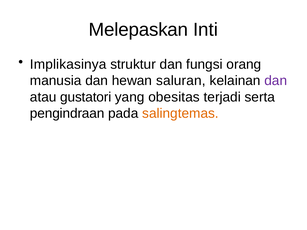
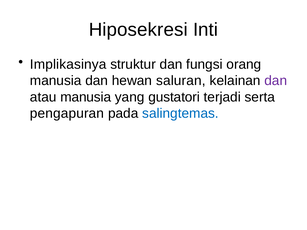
Melepaskan: Melepaskan -> Hiposekresi (138, 30)
atau gustatori: gustatori -> manusia (86, 97)
obesitas: obesitas -> gustatori (174, 97)
pengindraan: pengindraan -> pengapuran (67, 114)
salingtemas colour: orange -> blue (180, 114)
